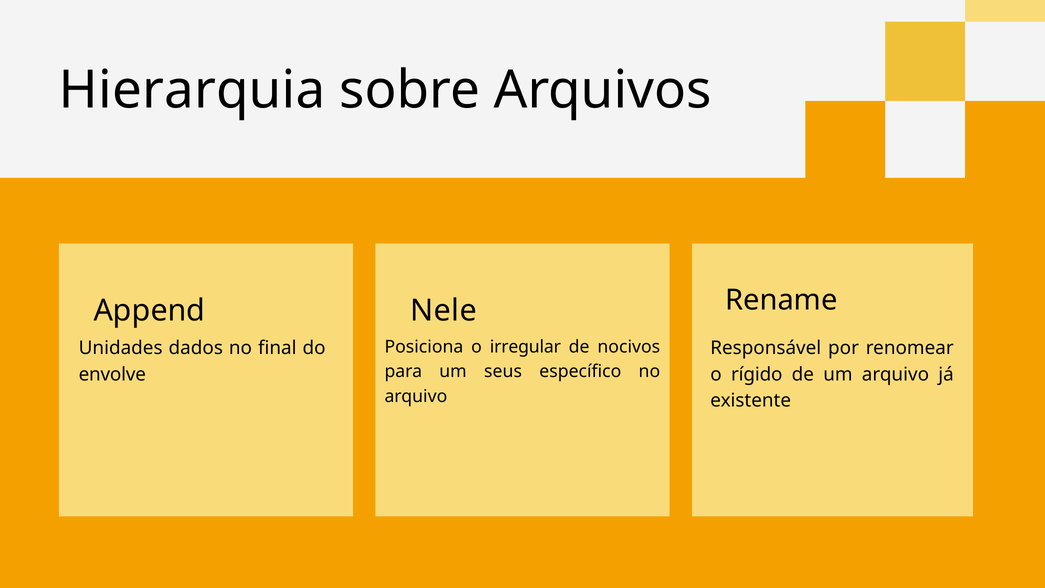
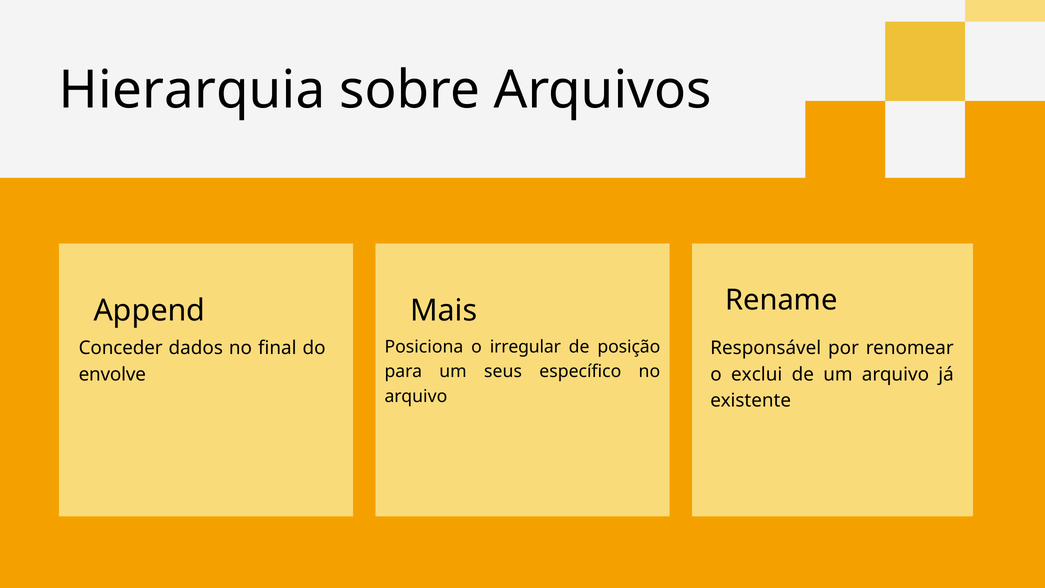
Nele: Nele -> Mais (444, 310)
nocivos: nocivos -> posição (629, 347)
Unidades: Unidades -> Conceder (121, 348)
rígido: rígido -> exclui (757, 374)
